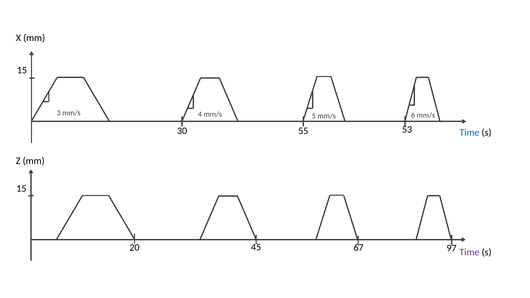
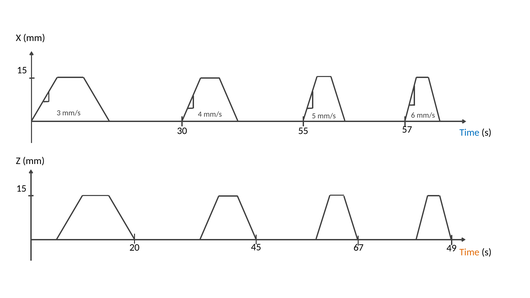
53: 53 -> 57 (407, 130)
97: 97 -> 49 (452, 248)
Time colour: purple -> orange (469, 252)
